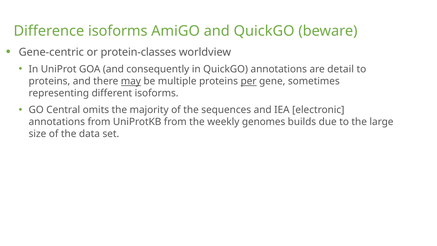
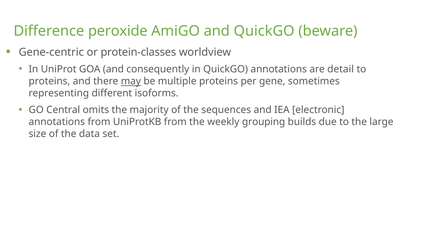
Difference isoforms: isoforms -> peroxide (118, 31)
per underline: present -> none (249, 81)
genomes: genomes -> grouping (264, 122)
